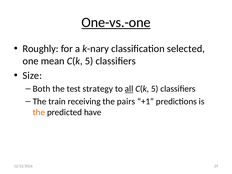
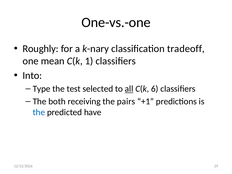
One-vs.-one underline: present -> none (116, 22)
selected: selected -> tradeoff (186, 49)
5: 5 -> 1 (89, 61)
Size: Size -> Into (32, 75)
Both: Both -> Type (42, 89)
strategy: strategy -> selected (98, 89)
5: 5 -> 6 (155, 89)
train: train -> both (57, 101)
the colour: orange -> blue (39, 112)
